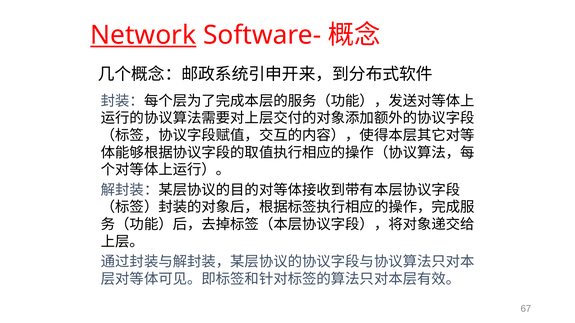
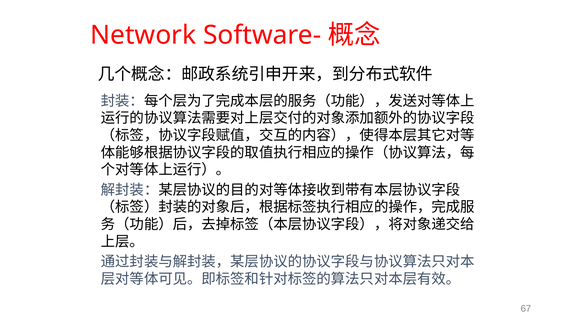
Network underline: present -> none (143, 35)
